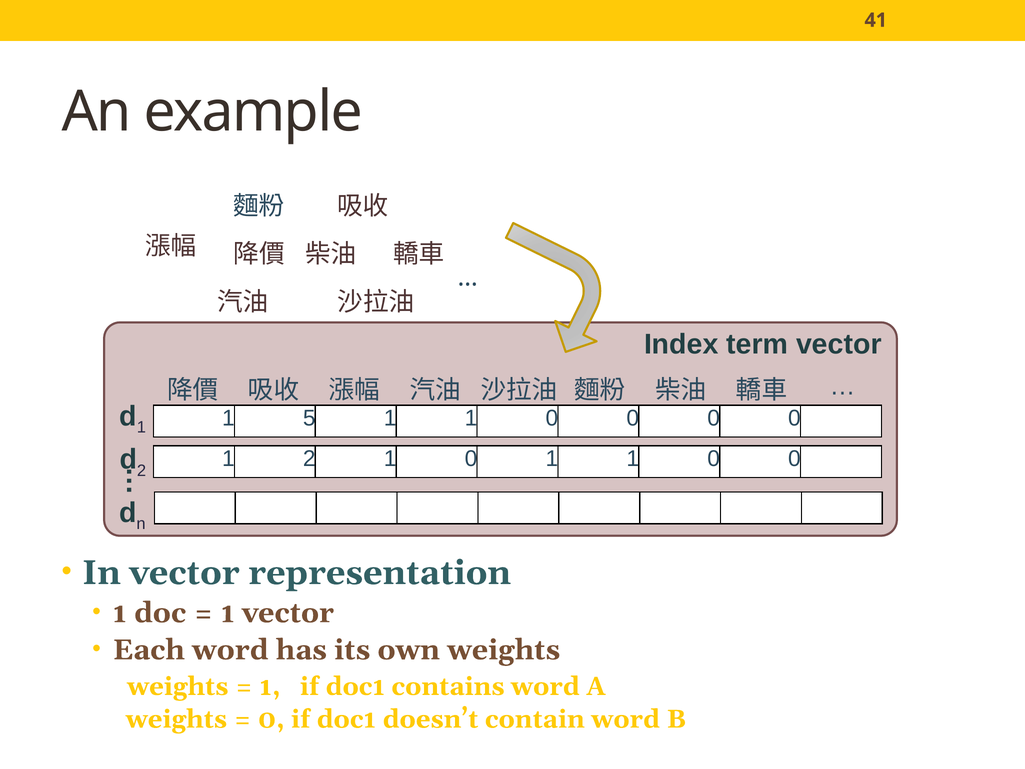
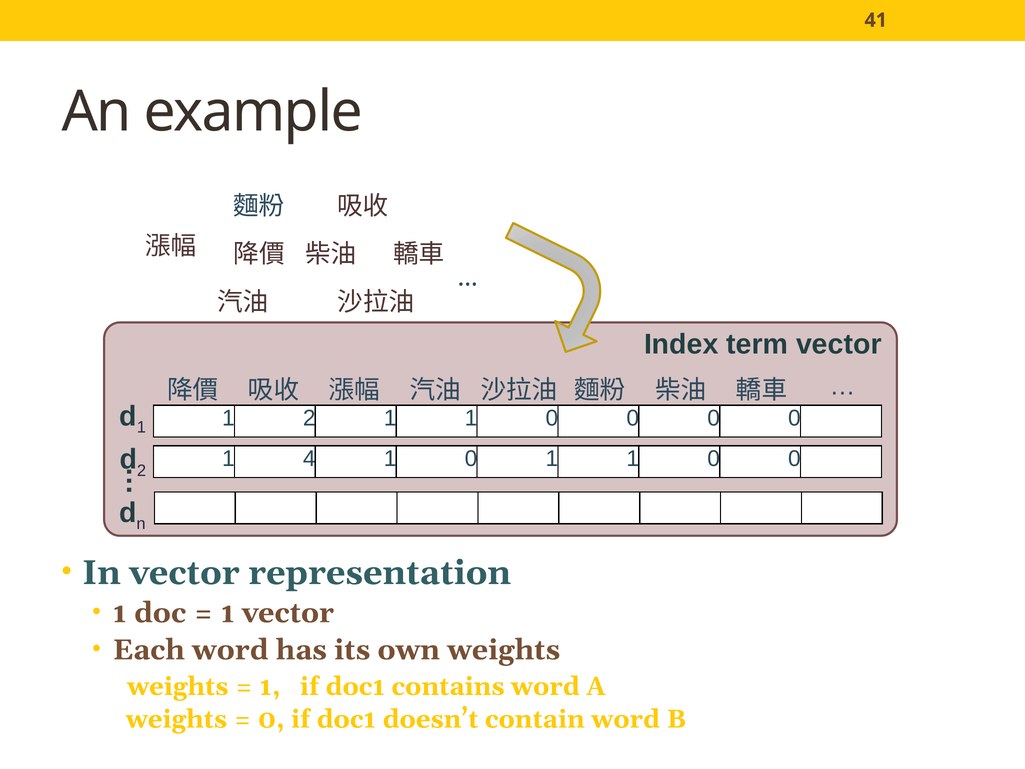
1 5: 5 -> 2 (309, 418)
1 2: 2 -> 4 (309, 459)
